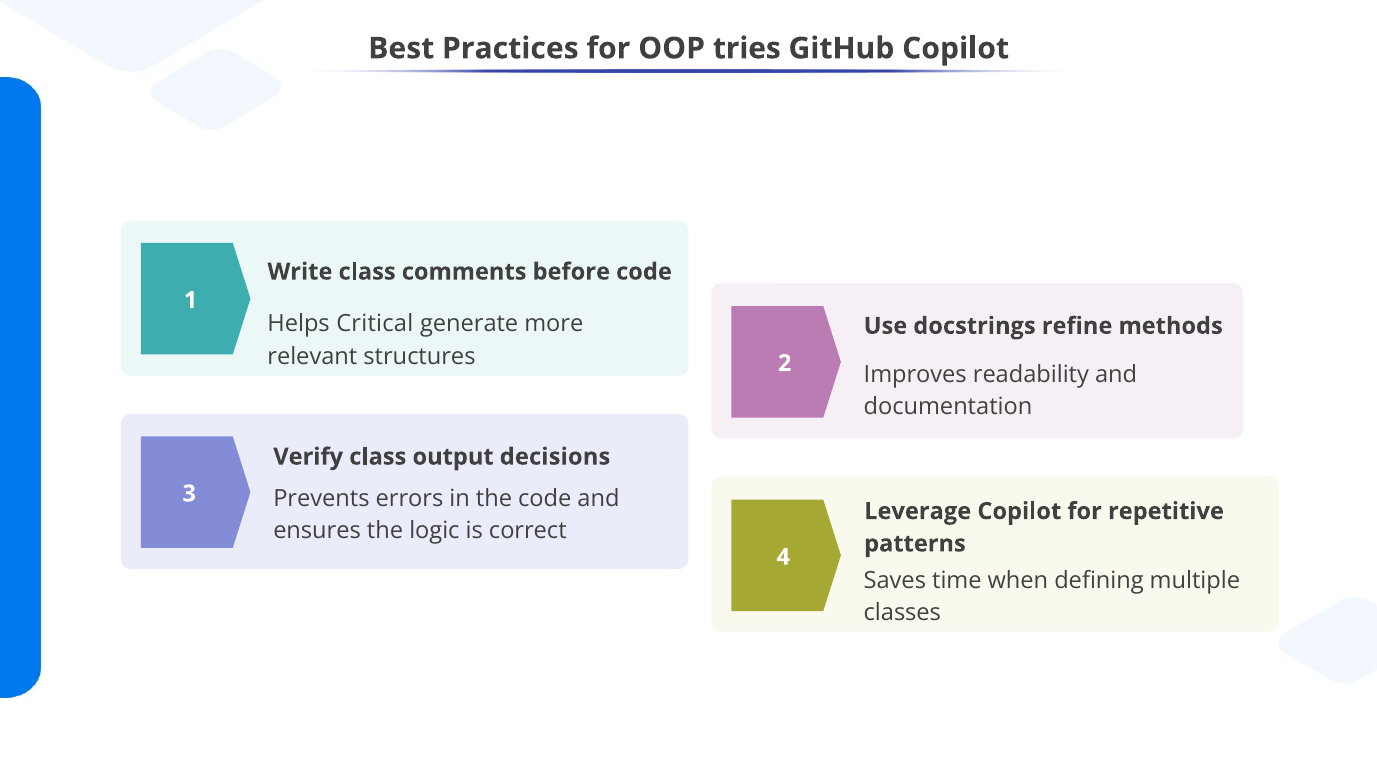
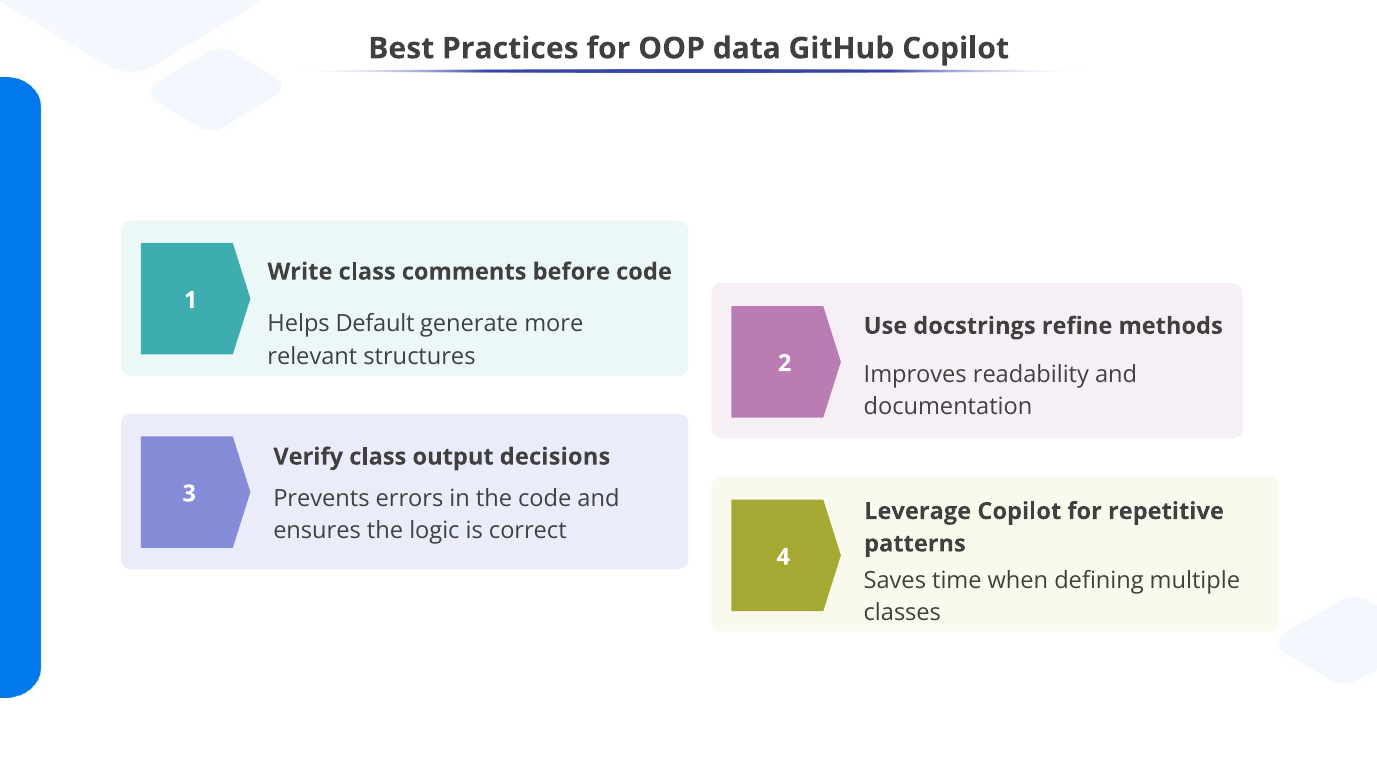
tries: tries -> data (747, 48)
Critical: Critical -> Default (375, 324)
